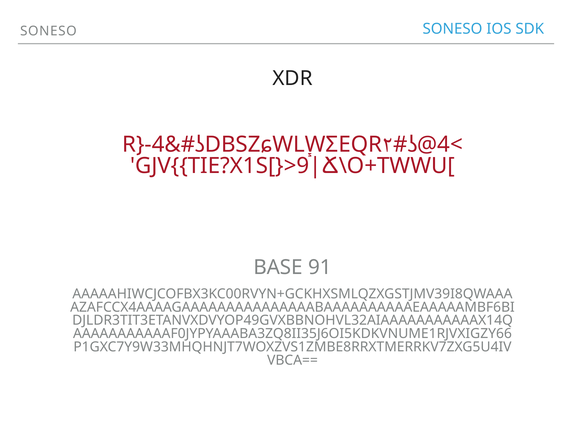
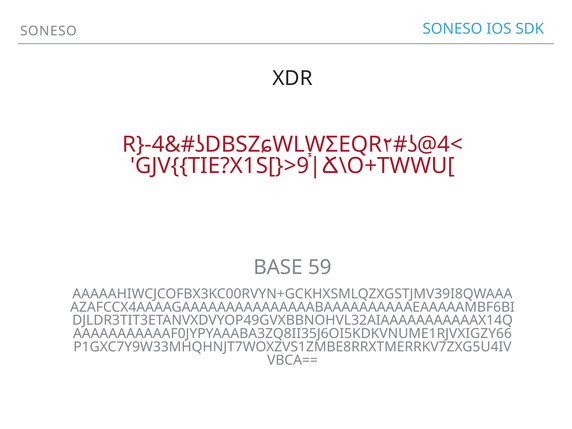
91: 91 -> 59 (320, 267)
